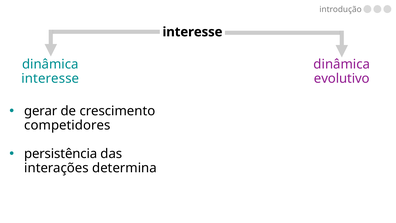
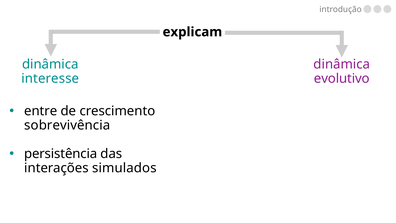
interesse: interesse -> explicam (192, 32)
gerar: gerar -> entre (41, 111)
competidores: competidores -> sobrevivência (67, 125)
determina: determina -> simulados (124, 168)
